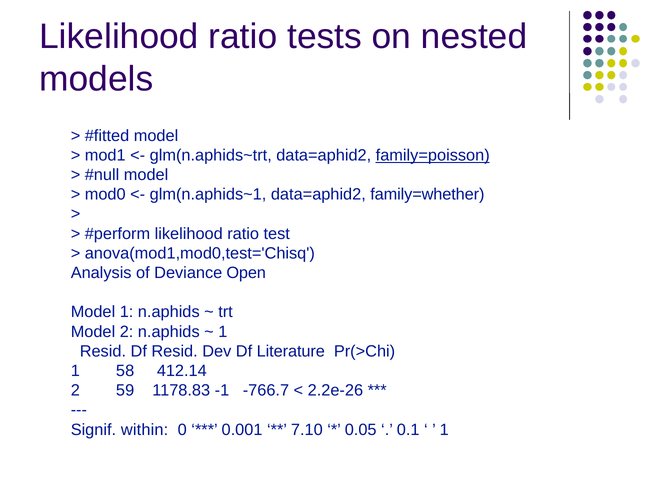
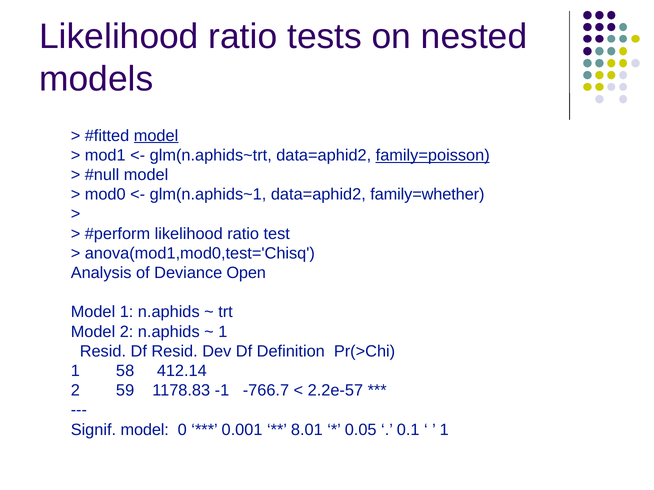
model underline: none -> present (156, 136)
Literature: Literature -> Definition (291, 352)
2.2e-26: 2.2e-26 -> 2.2e-57 (335, 391)
Signif within: within -> model (145, 430)
7.10: 7.10 -> 8.01 (307, 430)
